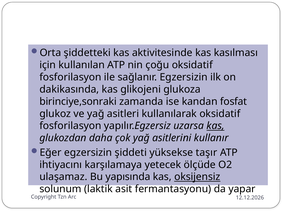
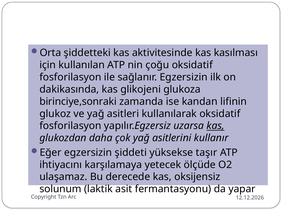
fosfat: fosfat -> lifinin (234, 102)
yapısında: yapısında -> derecede (128, 177)
oksijensiz underline: present -> none (197, 177)
